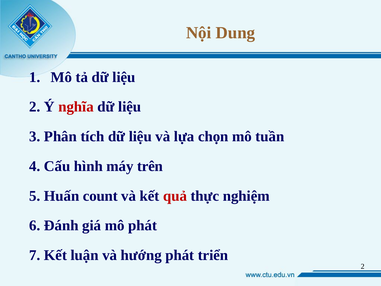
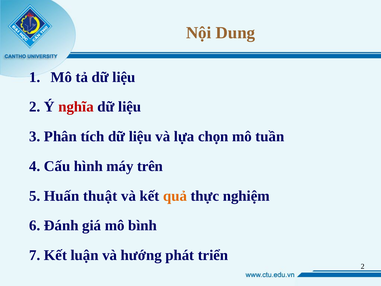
count: count -> thuật (100, 196)
quả colour: red -> orange (175, 196)
mô phát: phát -> bình (143, 225)
